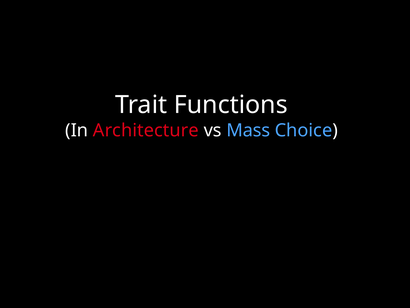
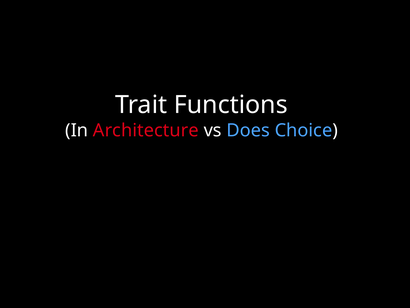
Mass: Mass -> Does (248, 130)
